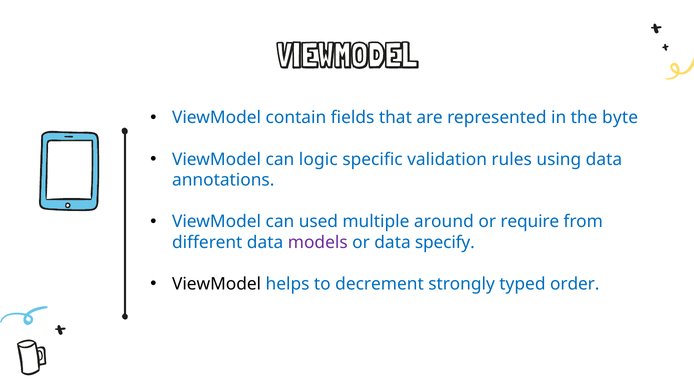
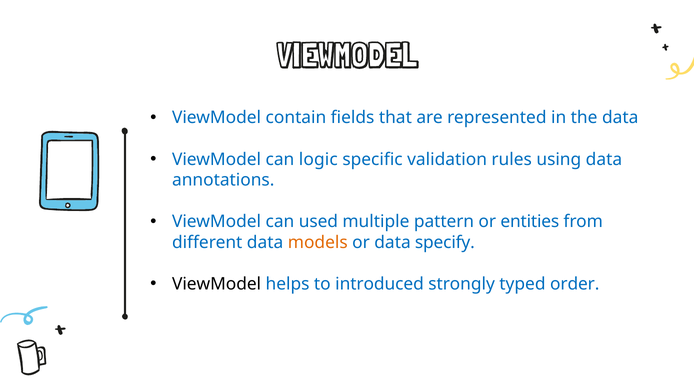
the byte: byte -> data (620, 118)
around: around -> pattern (444, 222)
require: require -> entities (530, 222)
models colour: purple -> orange (318, 243)
decrement: decrement -> introduced (380, 284)
